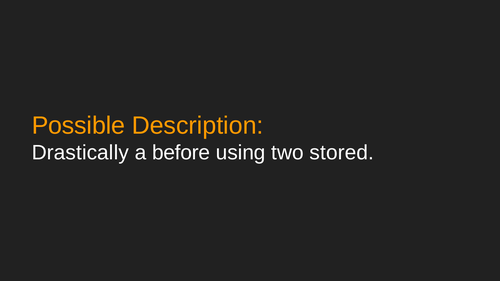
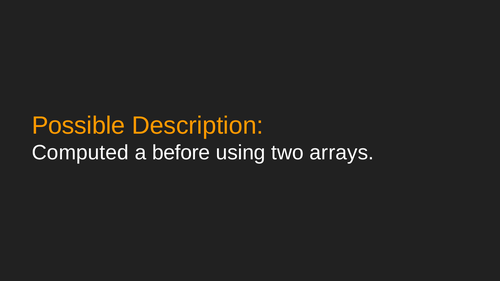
Drastically: Drastically -> Computed (80, 153)
stored: stored -> arrays (342, 153)
